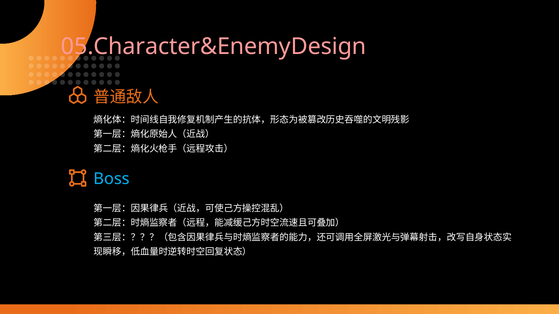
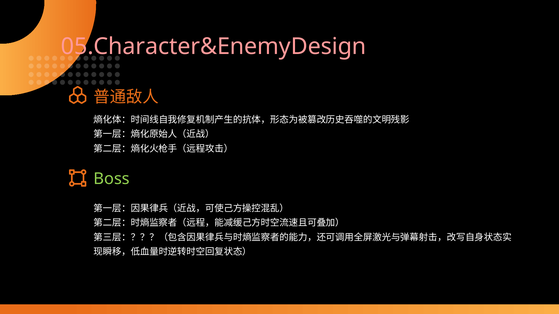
Boss colour: light blue -> light green (112, 179)
